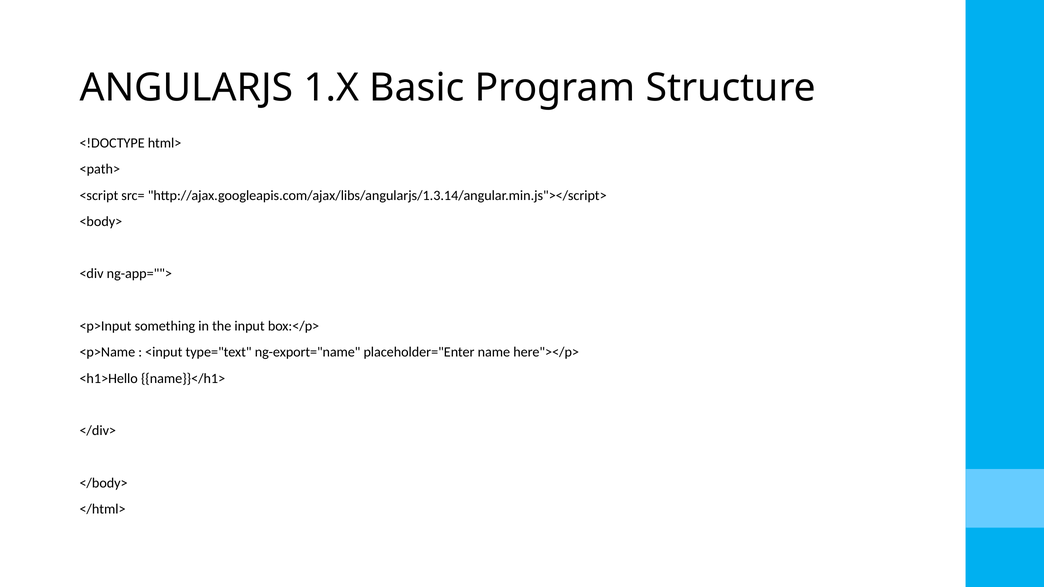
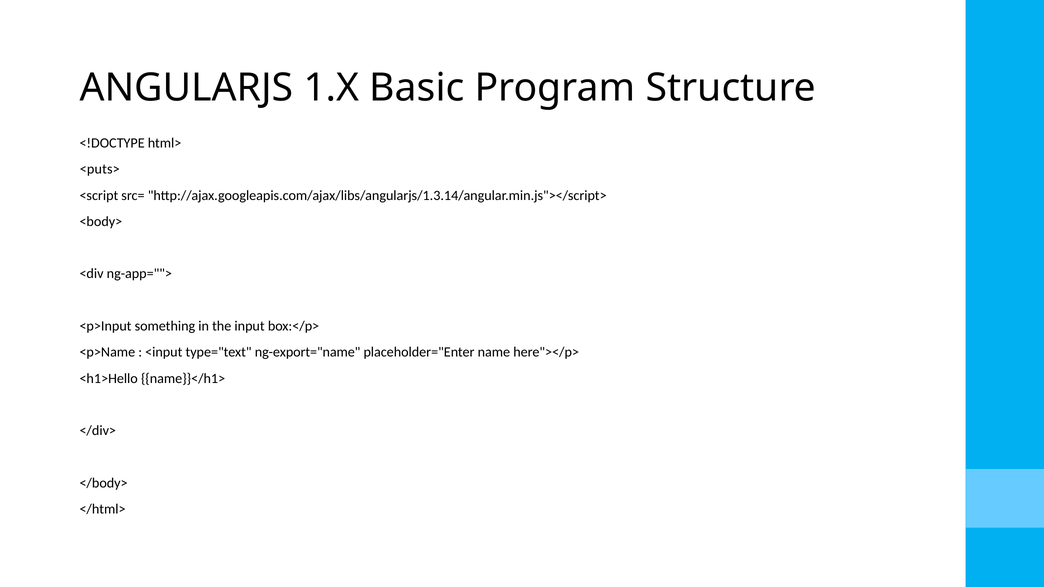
<path>: <path> -> <puts> (100, 169)
